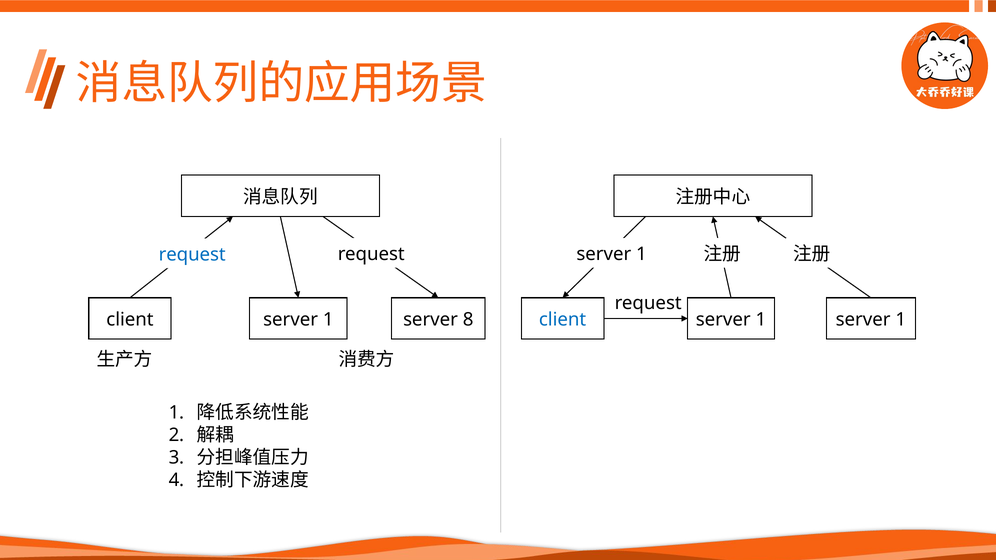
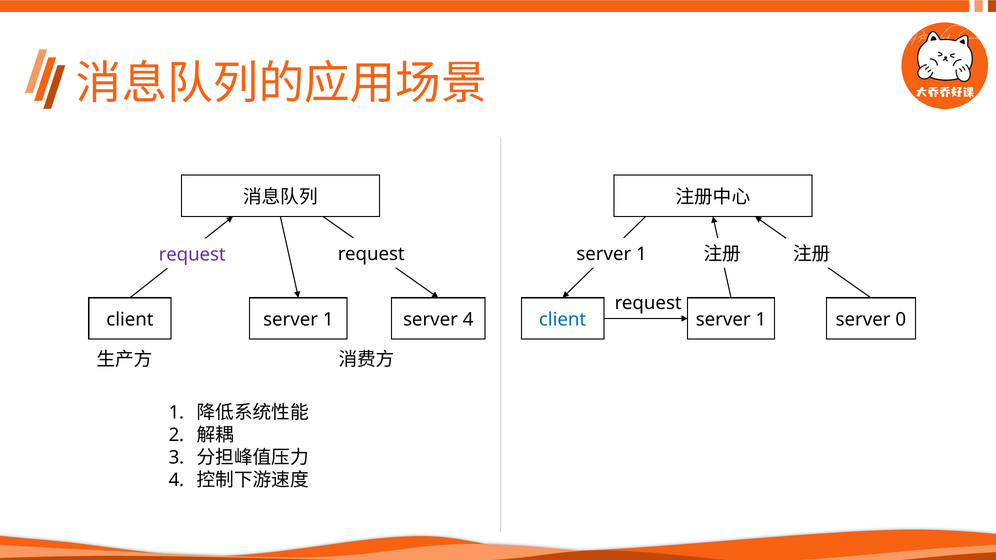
request colour: blue -> purple (192, 255)
server 8: 8 -> 4 (468, 320)
1: 1 -> 0 (901, 320)
